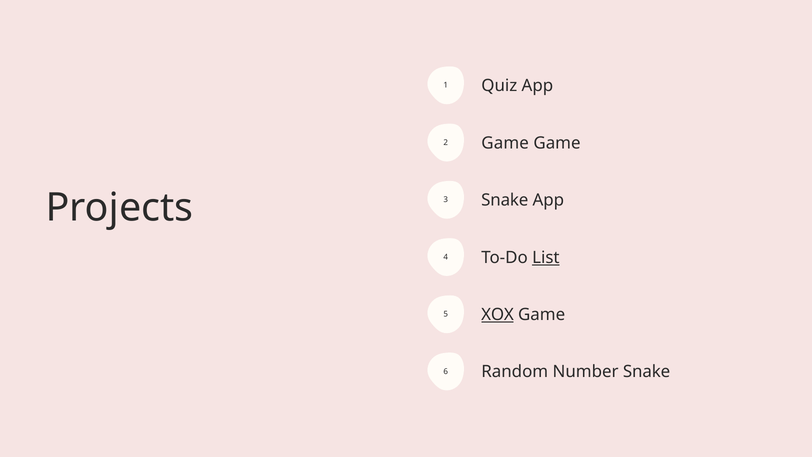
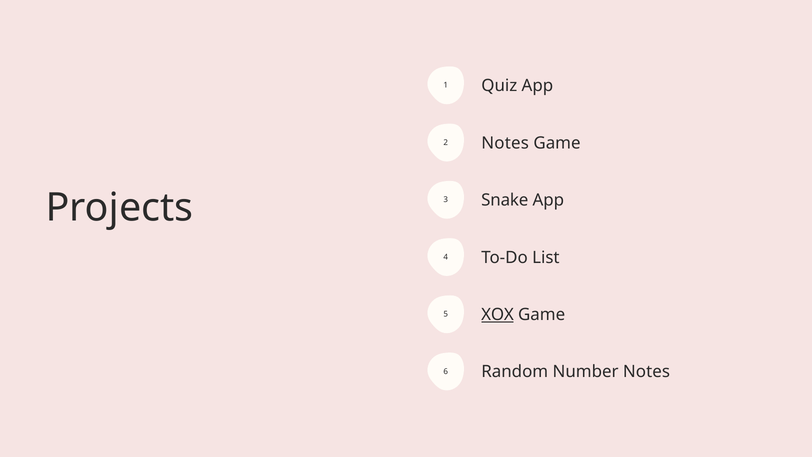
Game: Game -> Notes (505, 143)
List underline: present -> none (546, 257)
Number Snake: Snake -> Notes (646, 372)
